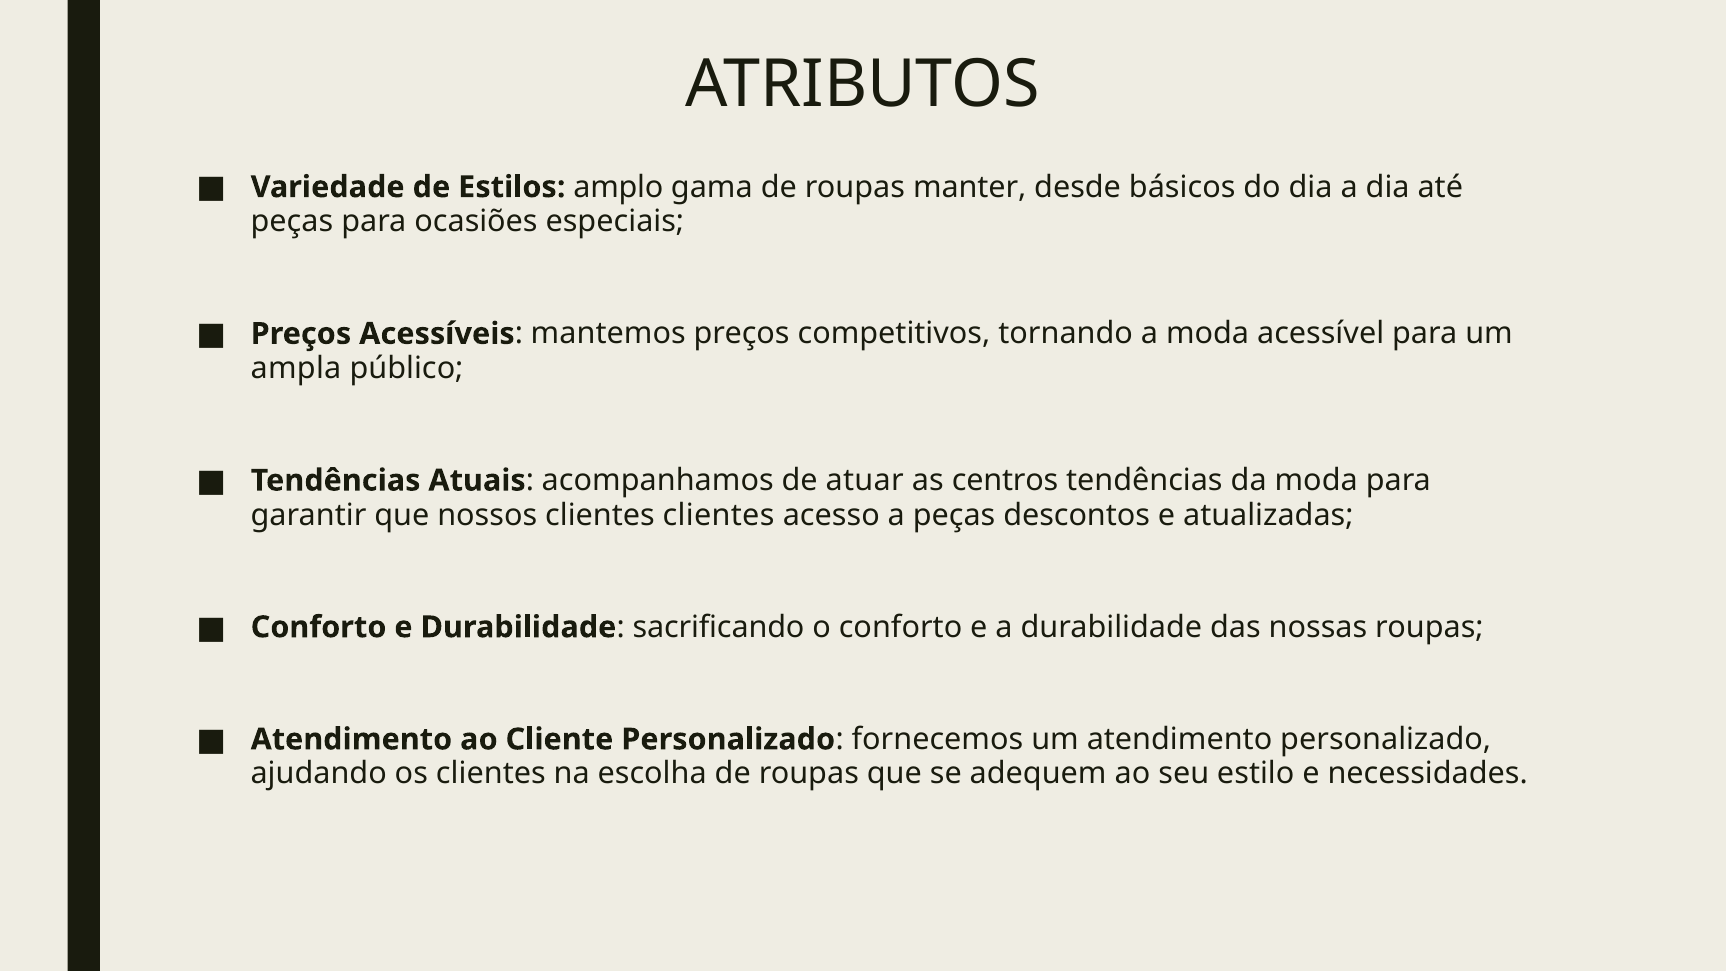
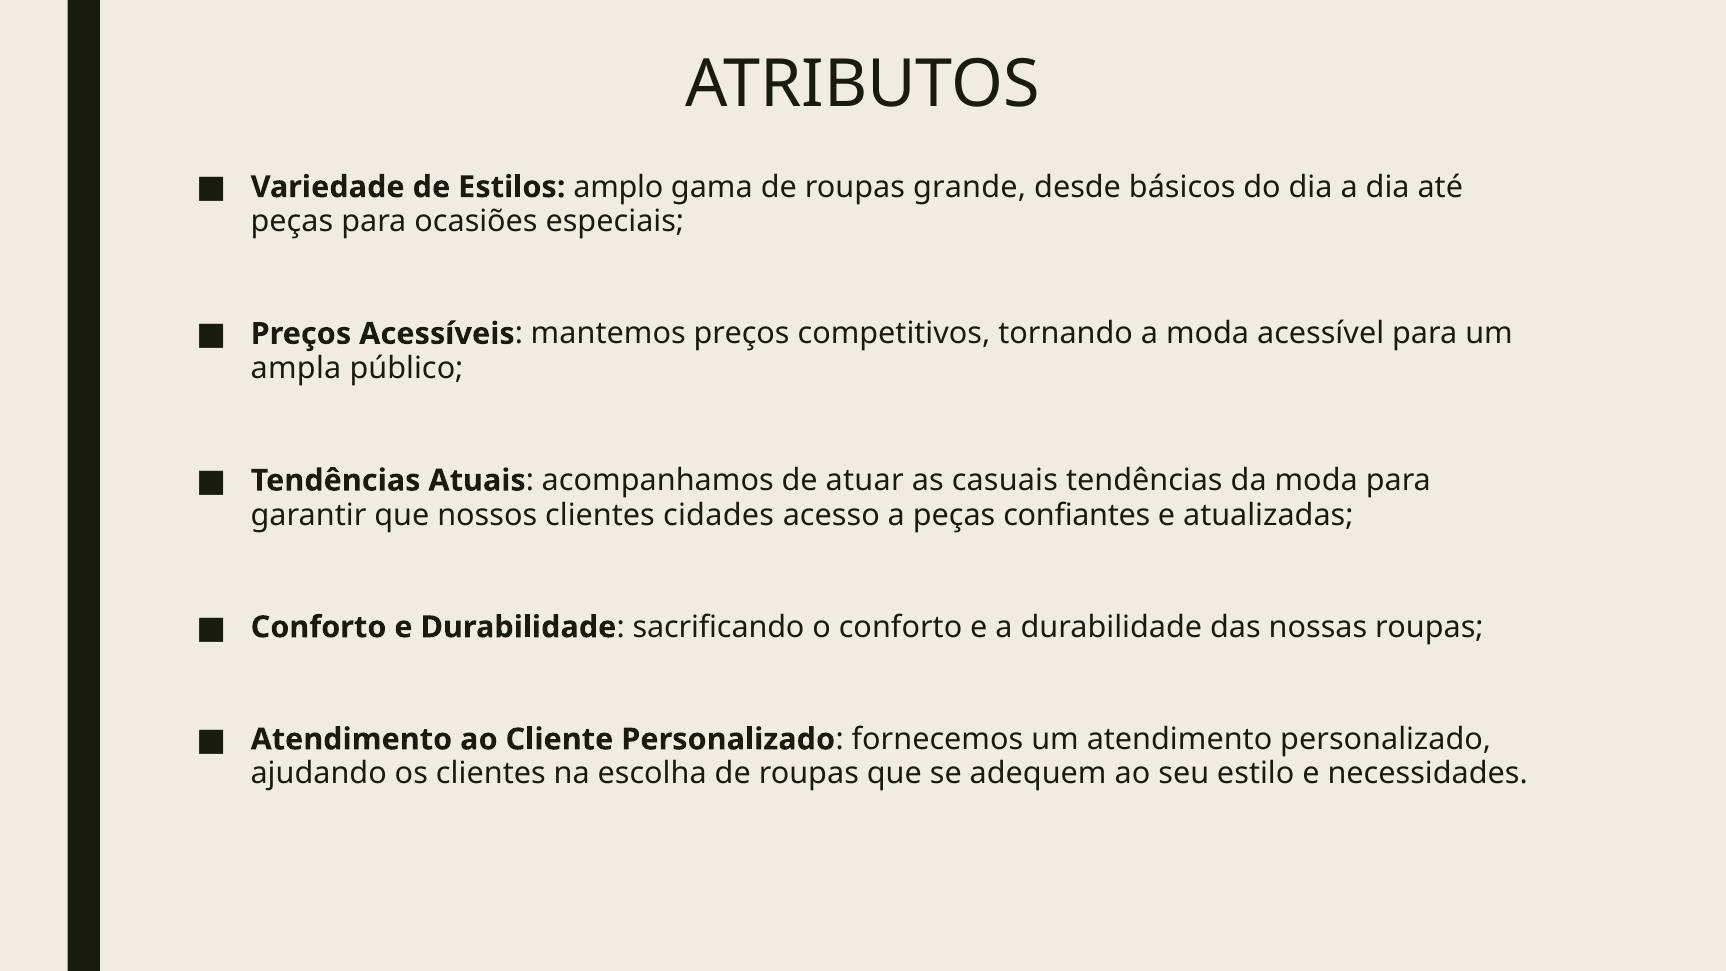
manter: manter -> grande (969, 187)
centros: centros -> casuais (1005, 480)
clientes clientes: clientes -> cidades (719, 515)
descontos: descontos -> confiantes (1077, 515)
